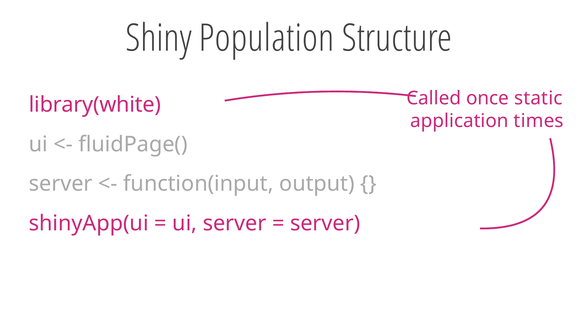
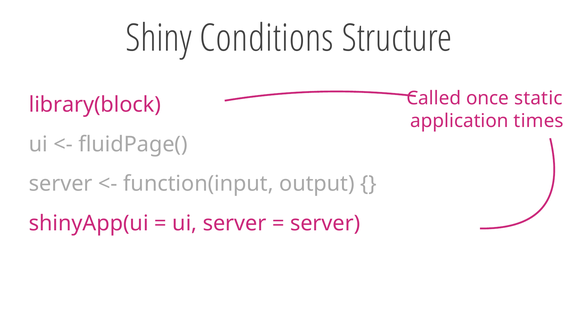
Population: Population -> Conditions (267, 38)
library(white: library(white -> library(block (95, 105)
